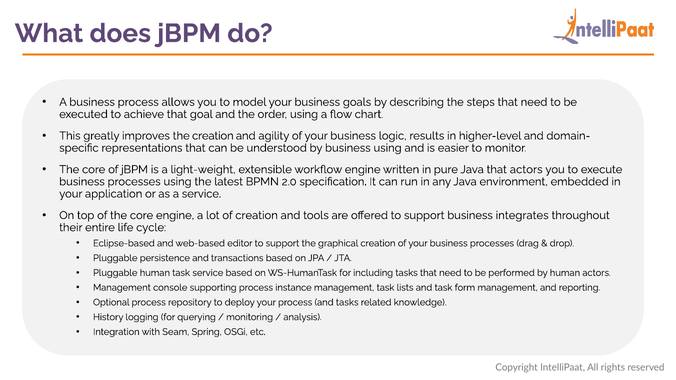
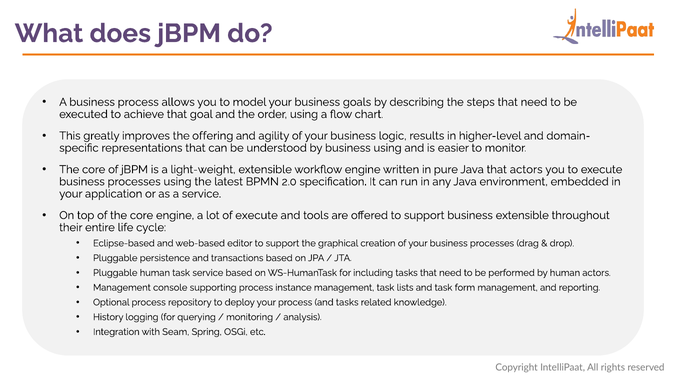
the creation: creation -> offering (213, 136)
of creation: creation -> execute (257, 215)
business integrates: integrates -> extensible (522, 215)
